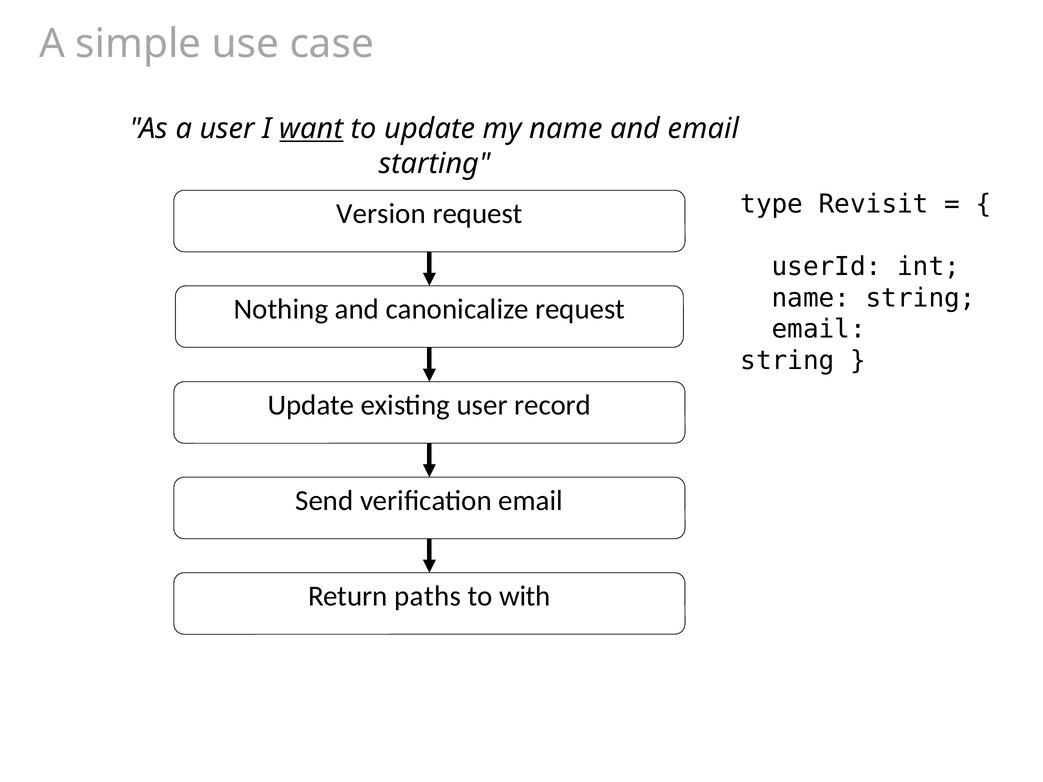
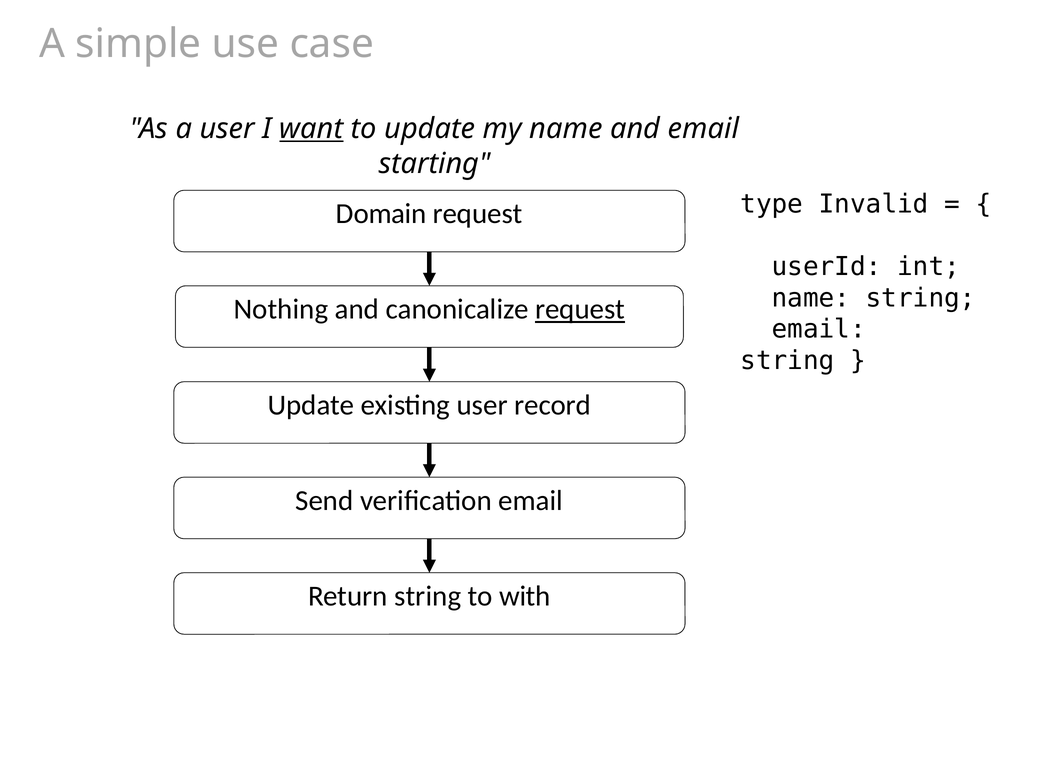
Revisit: Revisit -> Invalid (874, 204)
Version: Version -> Domain (381, 214)
request underline: none -> present (580, 310)
Return paths: paths -> string (428, 597)
